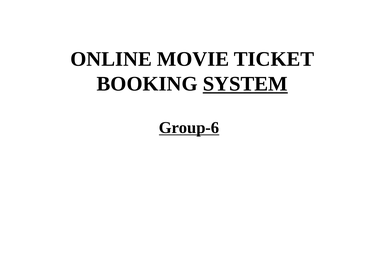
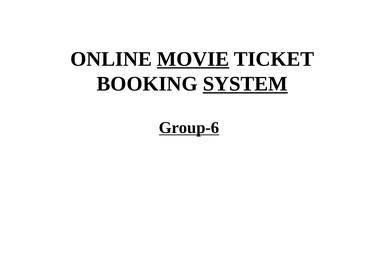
MOVIE underline: none -> present (193, 59)
